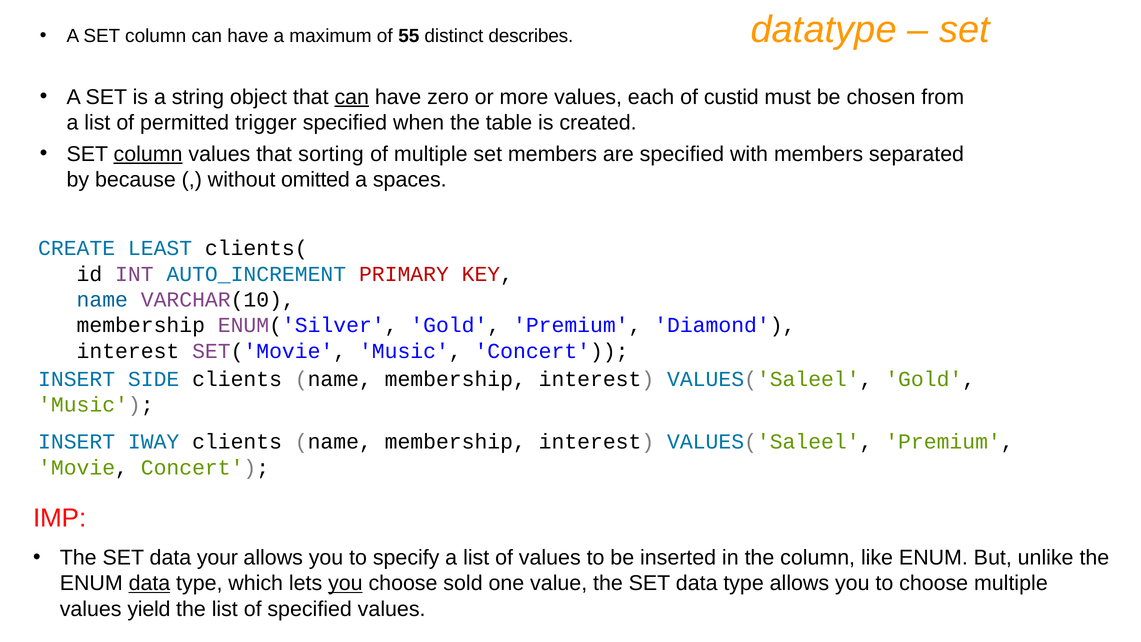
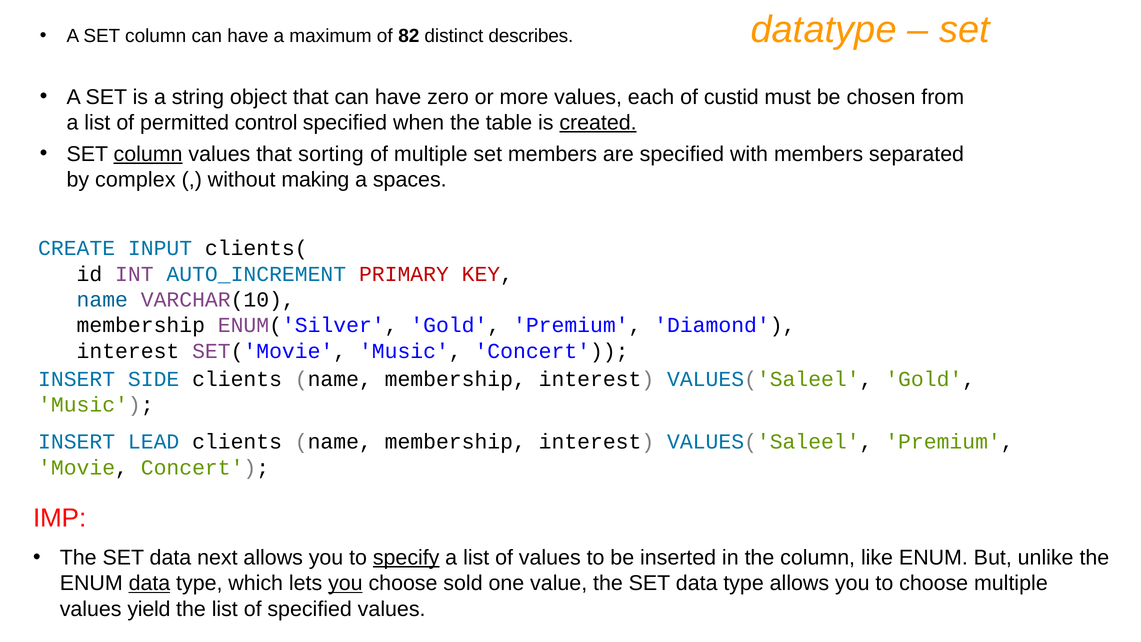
55: 55 -> 82 (409, 36)
can underline: present -> none (352, 97)
trigger: trigger -> control (266, 123)
created underline: none -> present (598, 123)
because: because -> complex (135, 180)
omitted: omitted -> making (315, 180)
LEAST: LEAST -> INPUT (160, 248)
IWAY: IWAY -> LEAD (154, 442)
your: your -> next (217, 557)
specify underline: none -> present (406, 557)
